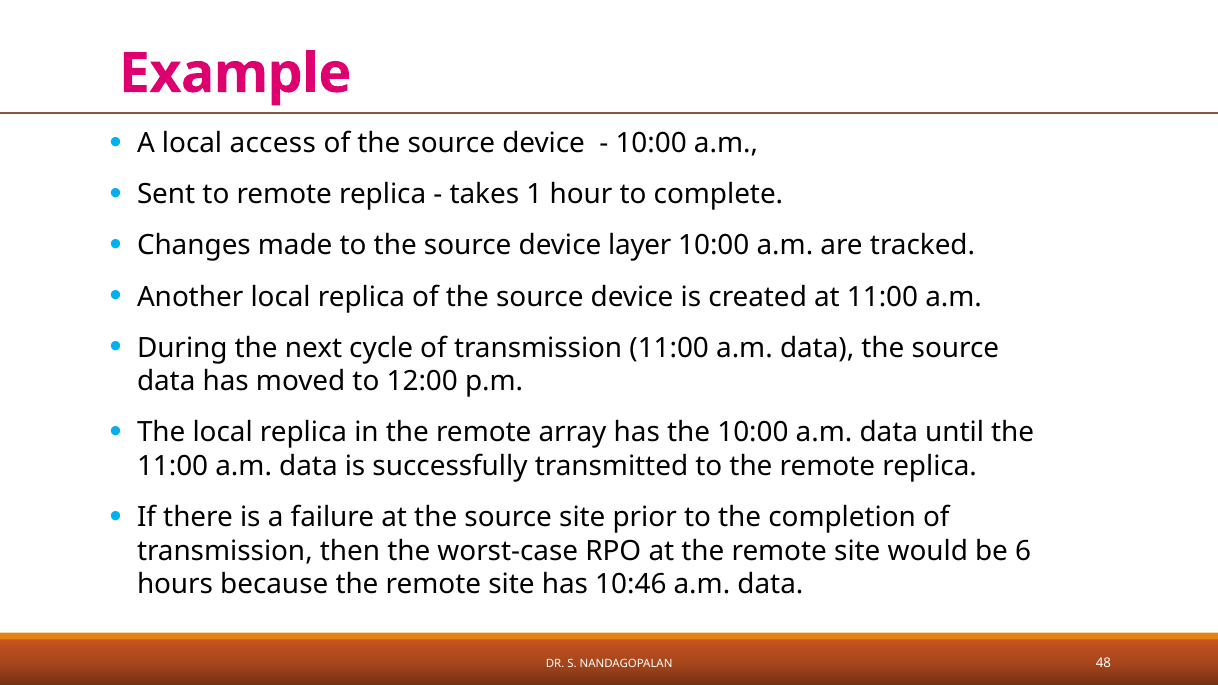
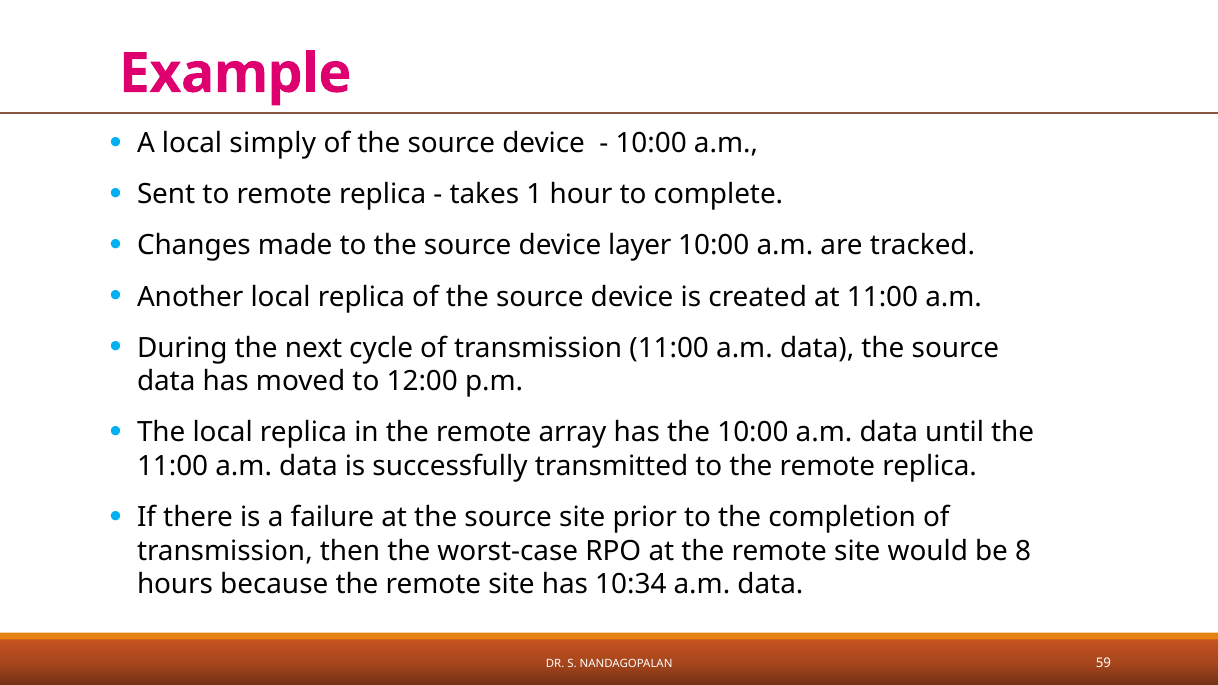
access: access -> simply (273, 143)
6: 6 -> 8 (1023, 551)
10:46: 10:46 -> 10:34 (631, 585)
48: 48 -> 59 (1104, 663)
